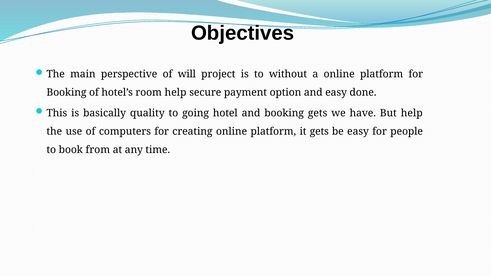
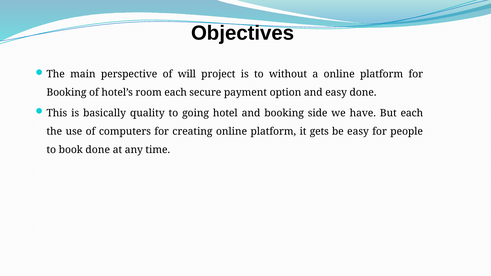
room help: help -> each (176, 93)
booking gets: gets -> side (318, 113)
But help: help -> each (412, 113)
book from: from -> done (98, 150)
